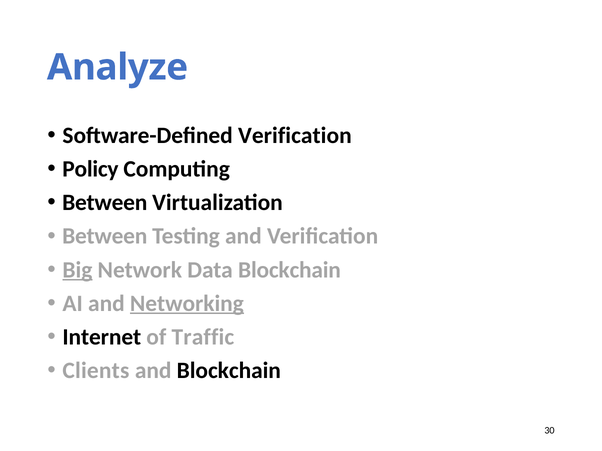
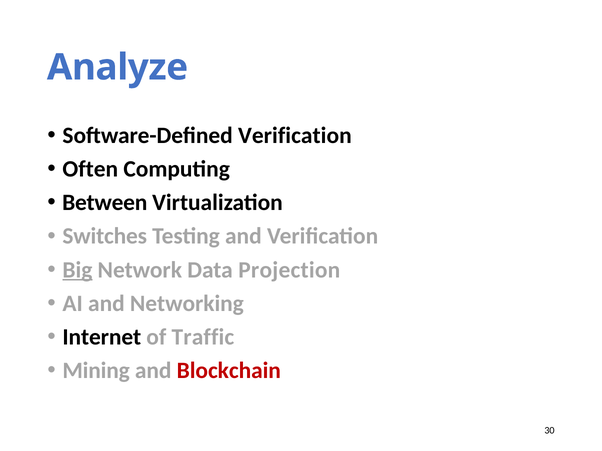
Policy: Policy -> Often (90, 169)
Between: Between -> Switches (105, 236)
Data Blockchain: Blockchain -> Projection (289, 270)
Networking underline: present -> none (187, 304)
Clients: Clients -> Mining (96, 371)
Blockchain colour: black -> red (229, 371)
